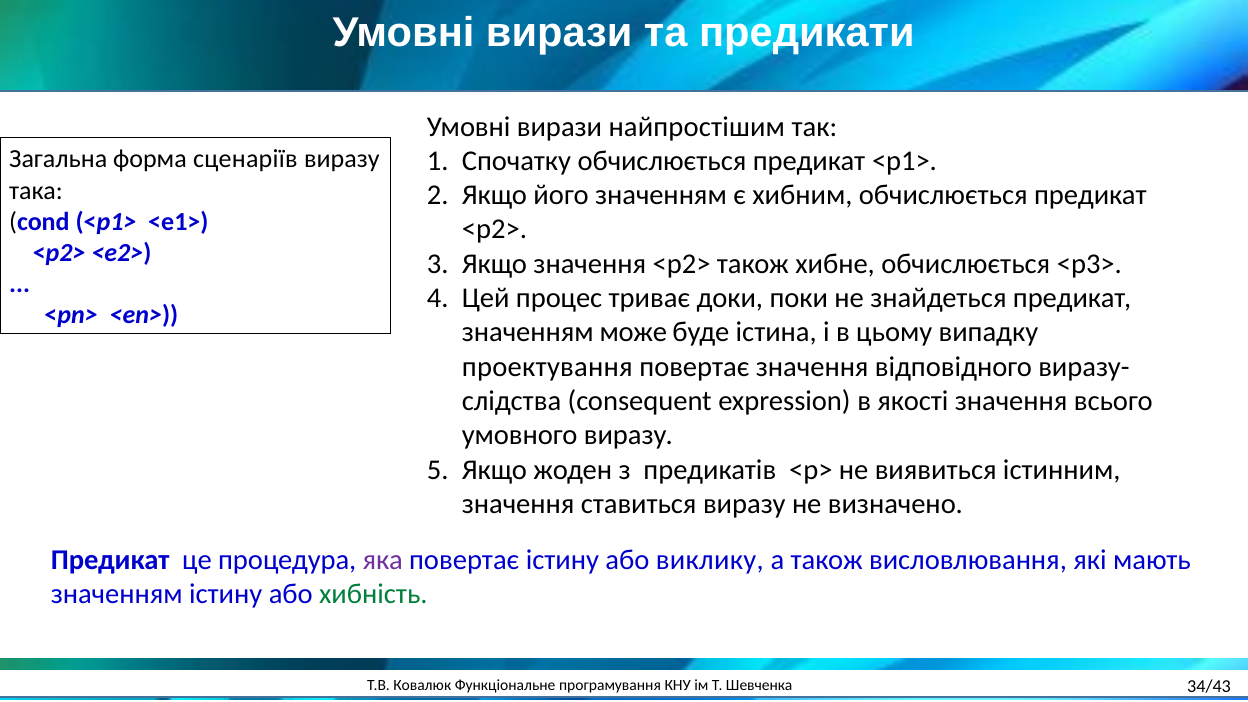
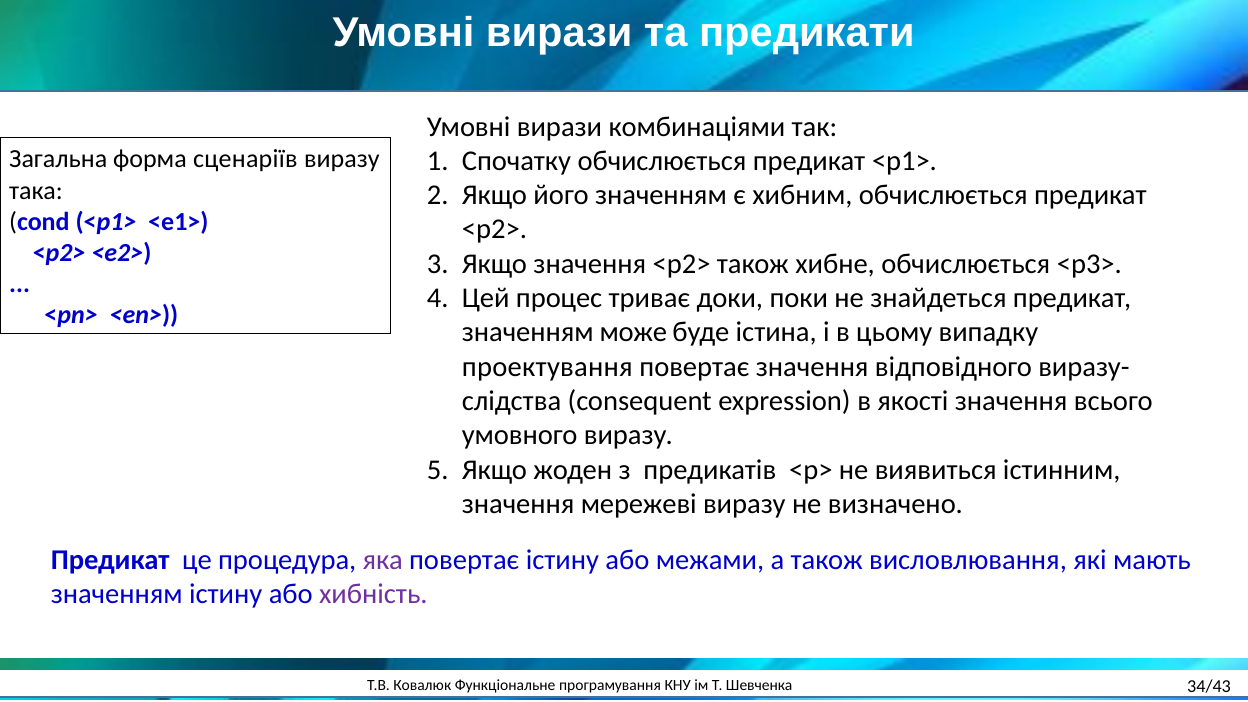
найпростішим: найпростішим -> комбинаціями (697, 127)
ставиться: ставиться -> мережеві (639, 504)
виклику: виклику -> межами (710, 560)
хибність colour: green -> purple (373, 594)
